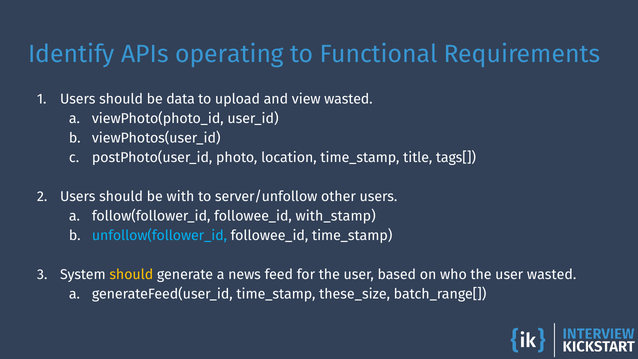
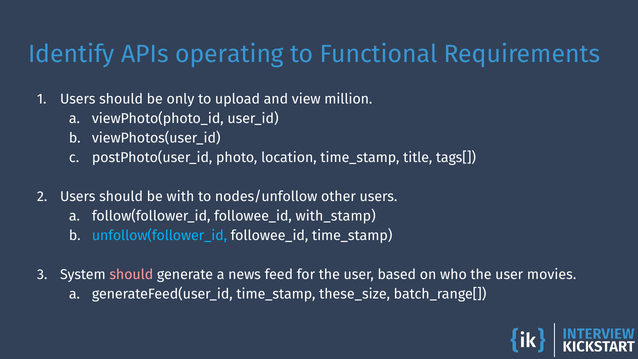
data: data -> only (180, 99)
view wasted: wasted -> million (348, 99)
server/unfollow: server/unfollow -> nodes/unfollow (266, 197)
should colour: yellow -> pink (131, 275)
user wasted: wasted -> movies (552, 275)
